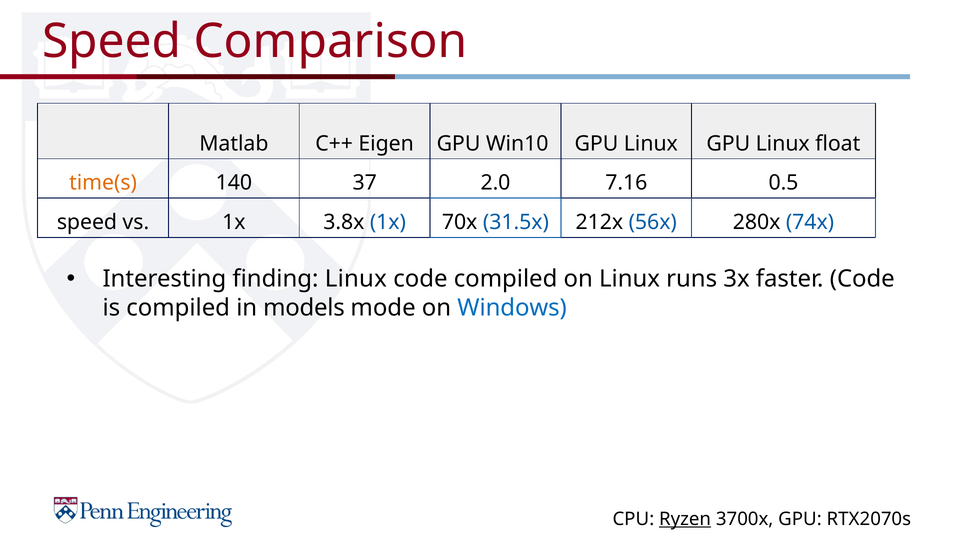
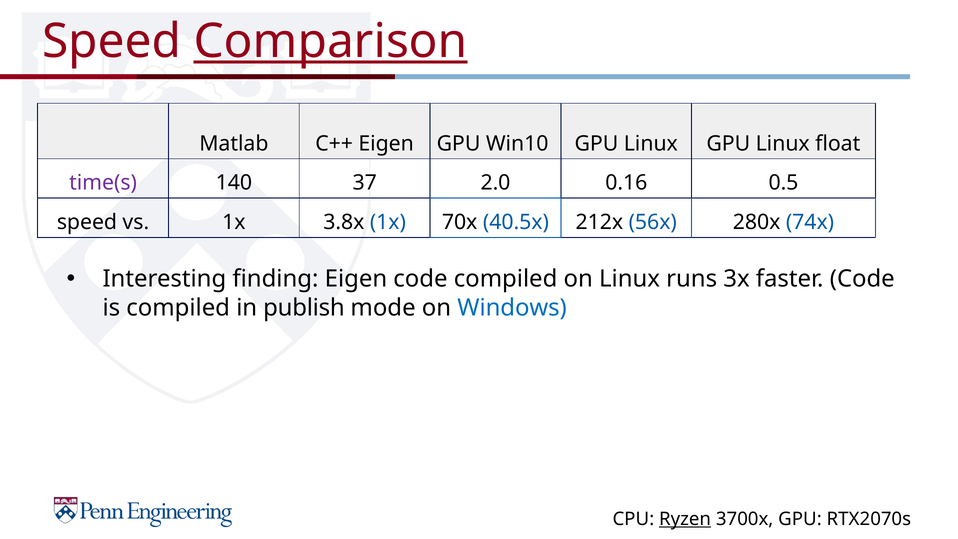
Comparison underline: none -> present (331, 41)
time(s colour: orange -> purple (103, 183)
7.16: 7.16 -> 0.16 (626, 183)
31.5x: 31.5x -> 40.5x (516, 222)
finding Linux: Linux -> Eigen (356, 279)
models: models -> publish (304, 308)
